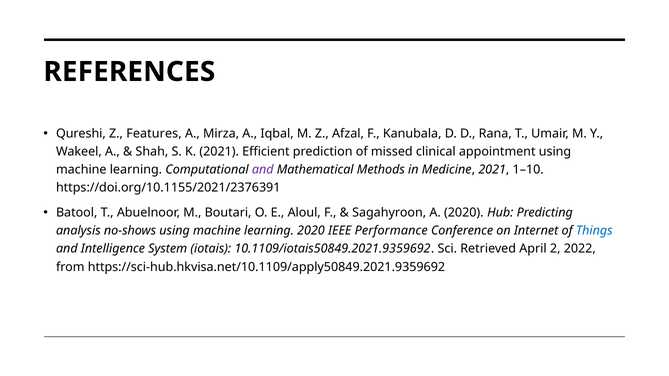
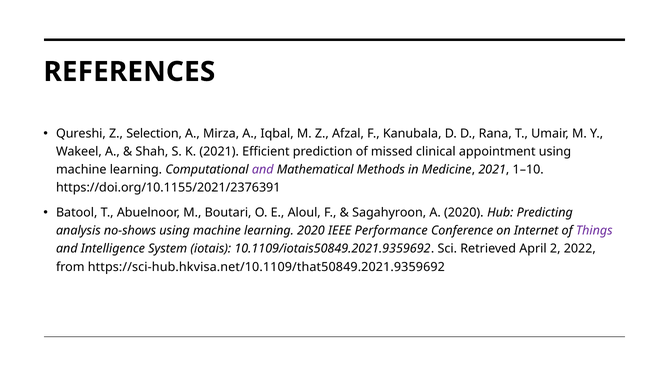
Features: Features -> Selection (154, 134)
Things colour: blue -> purple (594, 231)
https://sci-hub.hkvisa.net/10.1109/apply50849.2021.9359692: https://sci-hub.hkvisa.net/10.1109/apply50849.2021.9359692 -> https://sci-hub.hkvisa.net/10.1109/that50849.2021.9359692 (266, 267)
